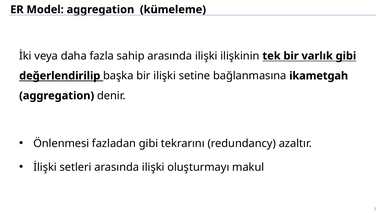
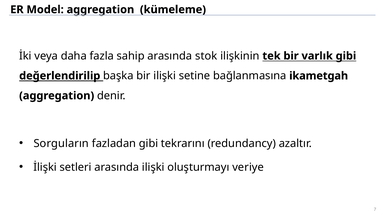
ilişki: ilişki -> stok (206, 56)
Önlenmesi: Önlenmesi -> Sorguların (61, 143)
makul: makul -> veriye (248, 167)
